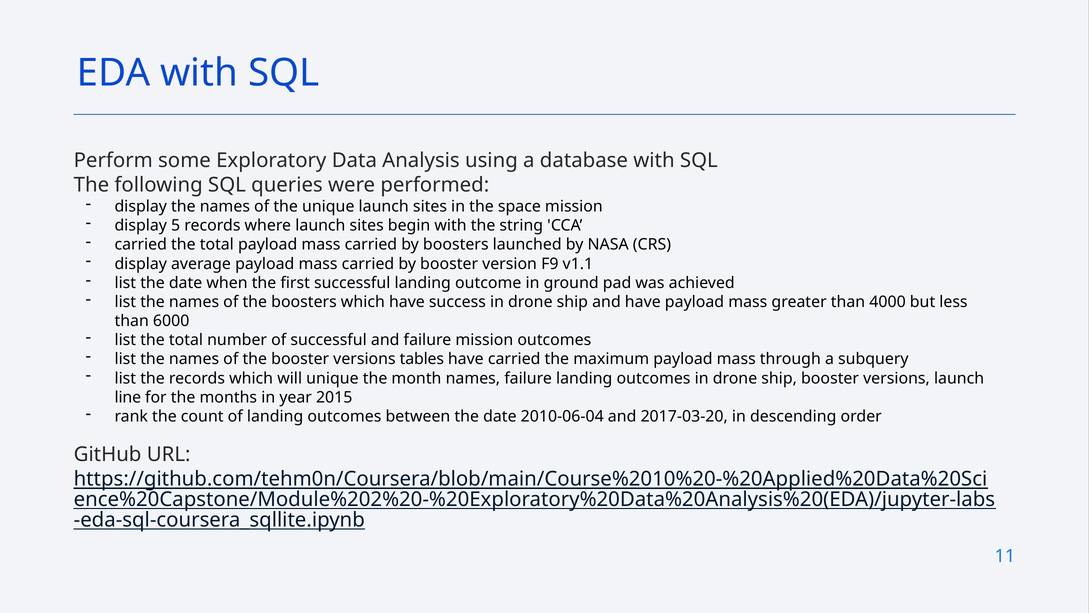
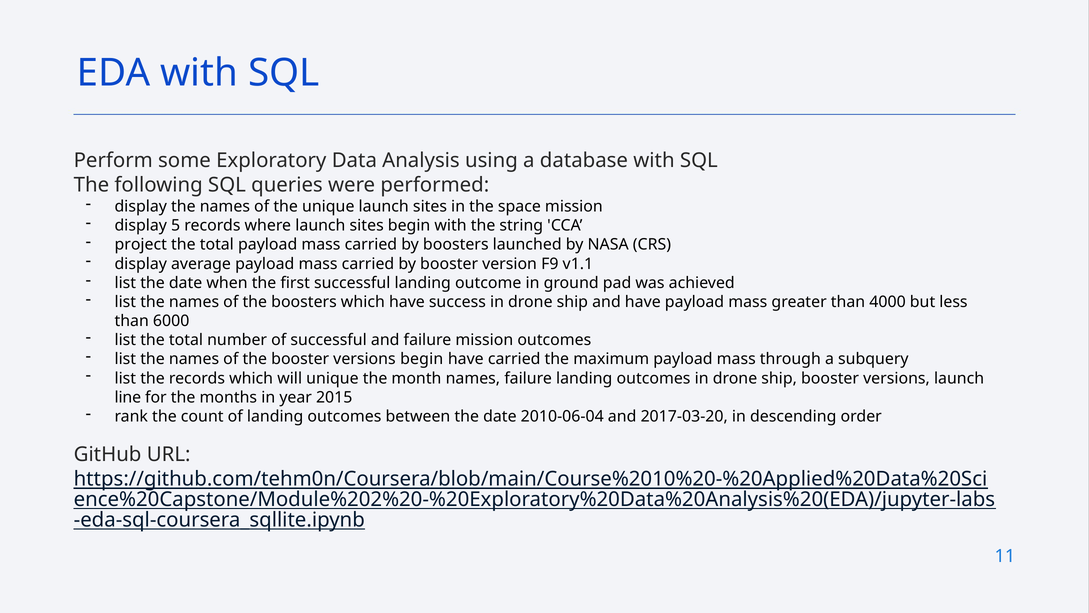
carried: carried -> project (141, 245)
versions tables: tables -> begin (422, 359)
